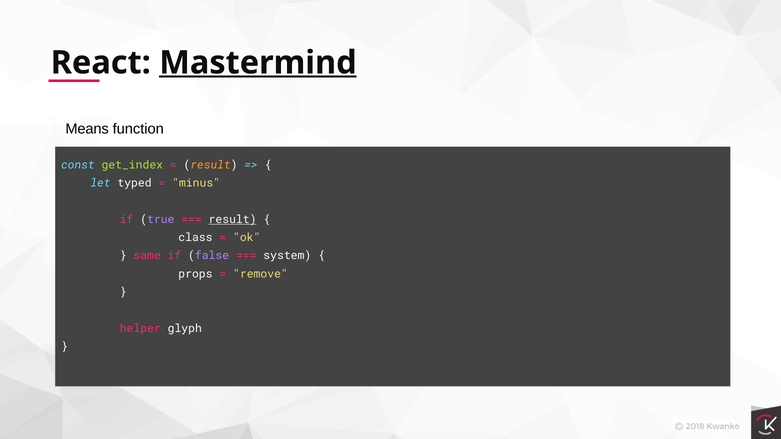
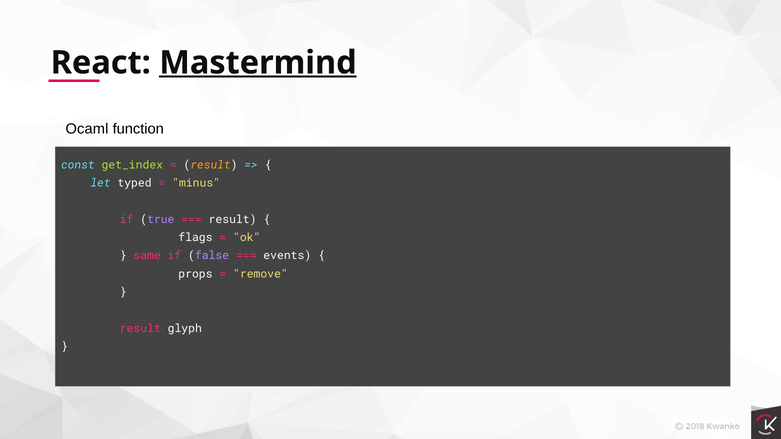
Means: Means -> Ocaml (87, 129)
result underline: present -> none (233, 220)
class: class -> flags (195, 238)
system: system -> events (287, 256)
helper: helper -> result (140, 329)
